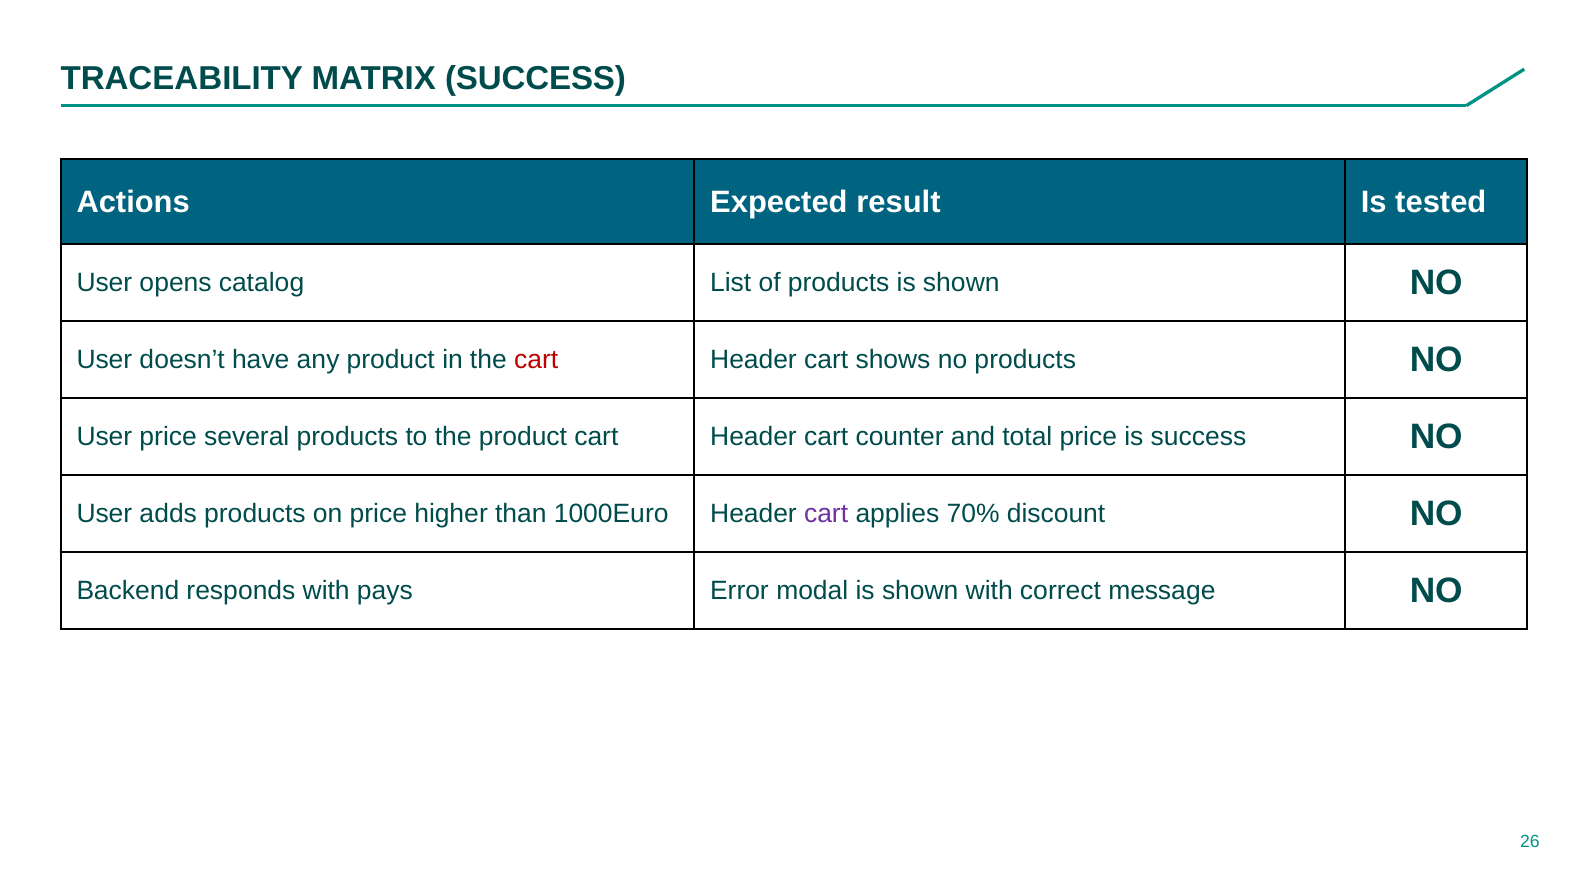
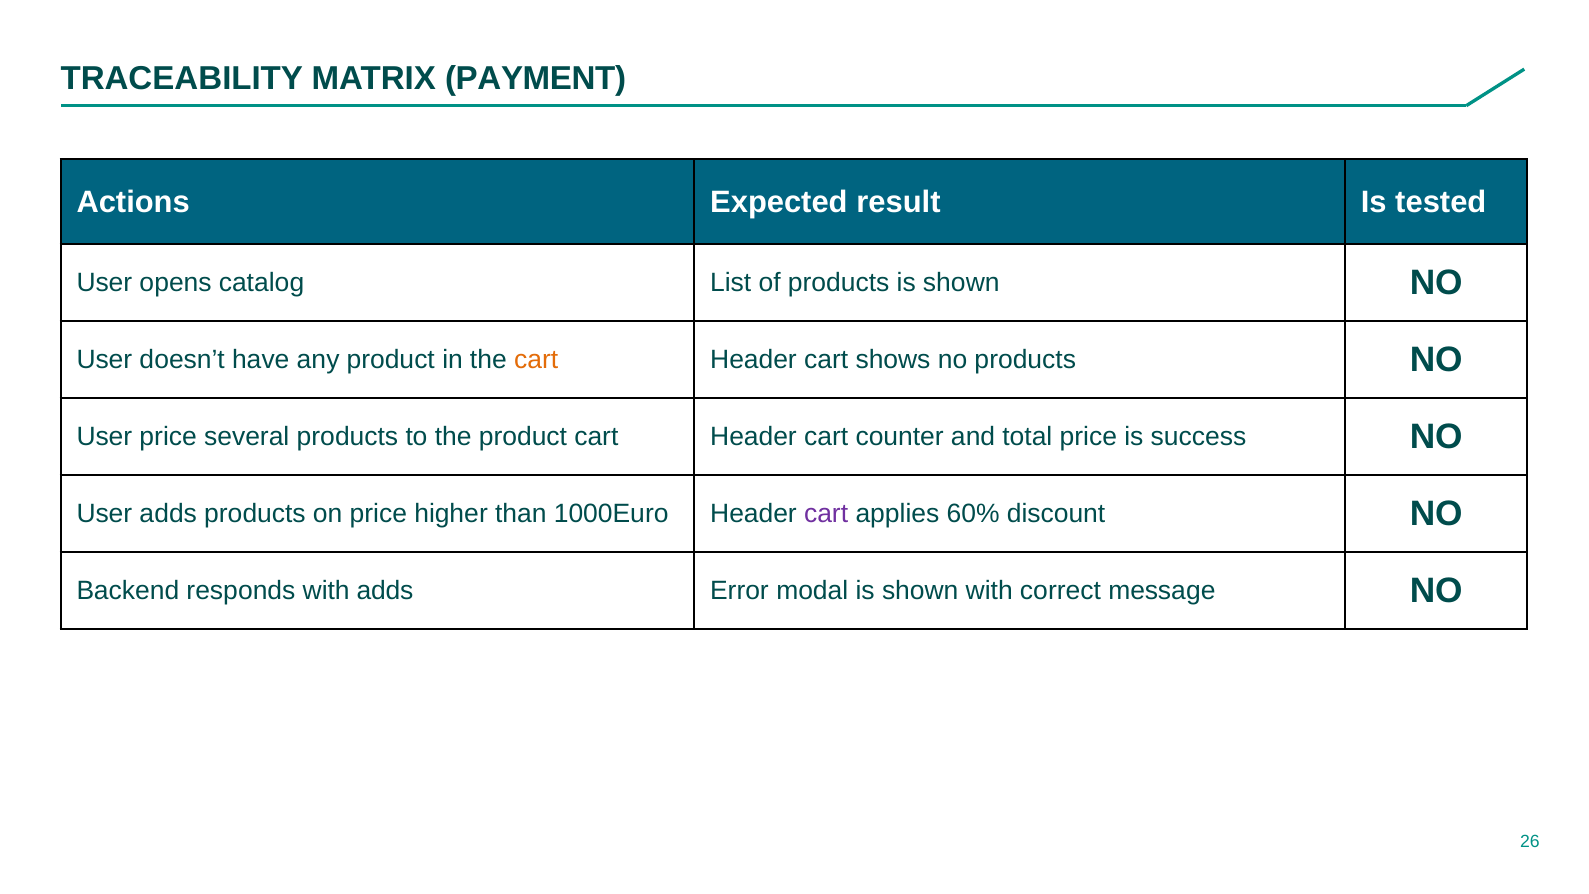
MATRIX SUCCESS: SUCCESS -> PAYMENT (536, 78)
cart colour: red -> orange (536, 360)
70%: 70% -> 60% (973, 514)
with pays: pays -> adds (385, 591)
